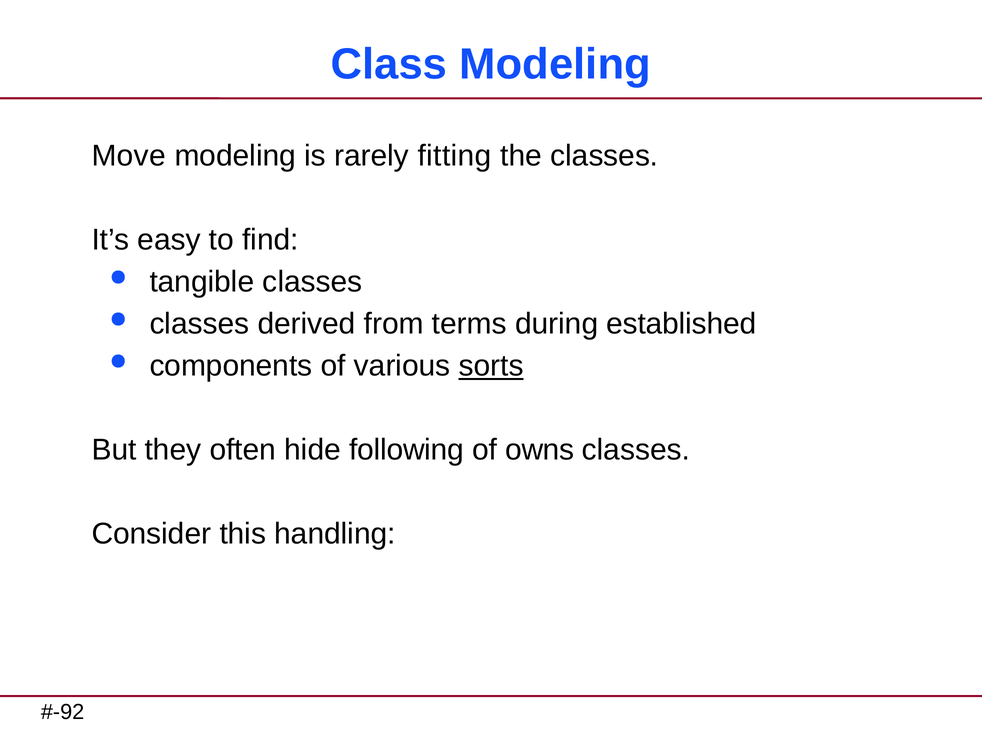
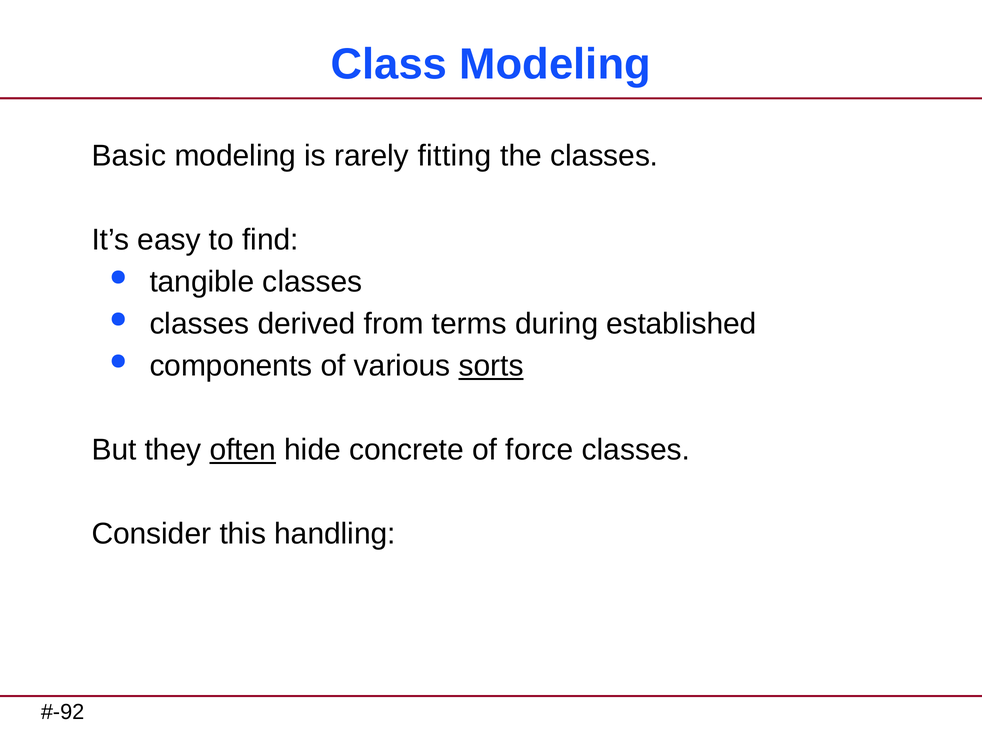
Move: Move -> Basic (129, 156)
often underline: none -> present (243, 450)
following: following -> concrete (406, 450)
owns: owns -> force (539, 450)
